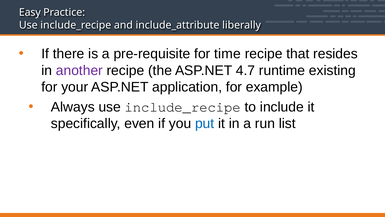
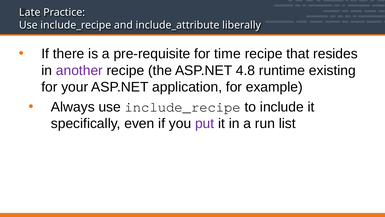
Easy: Easy -> Late (30, 12)
4.7: 4.7 -> 4.8 (246, 70)
put colour: blue -> purple (205, 123)
